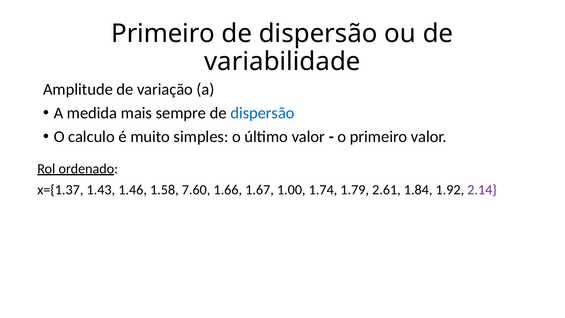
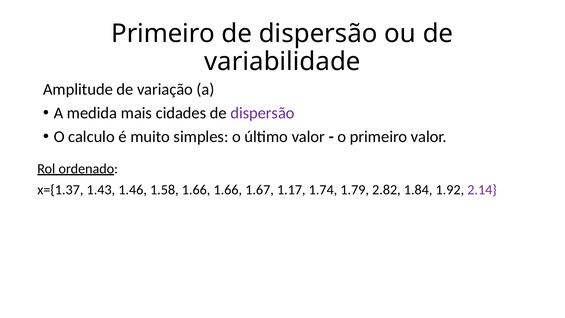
sempre: sempre -> cidades (181, 113)
dispersão colour: blue -> purple (263, 113)
1.58 7.60: 7.60 -> 1.66 (196, 190)
1.00: 1.00 -> 1.17 (291, 190)
2.61: 2.61 -> 2.82 (386, 190)
